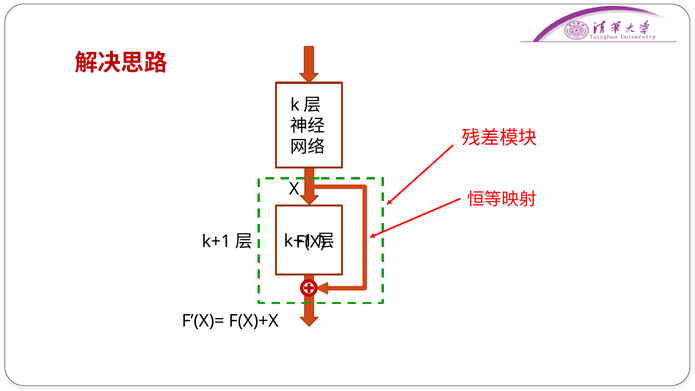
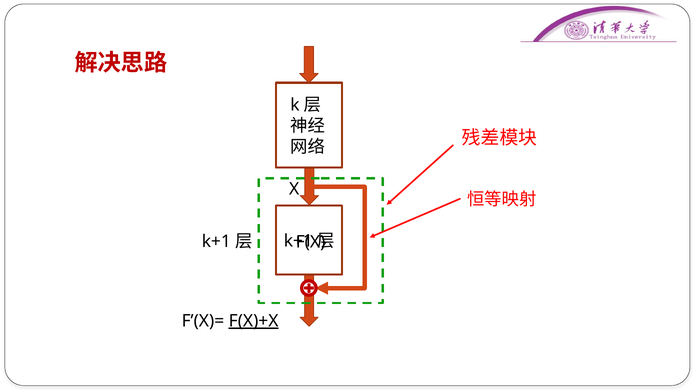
F(X)+X underline: none -> present (254, 321)
